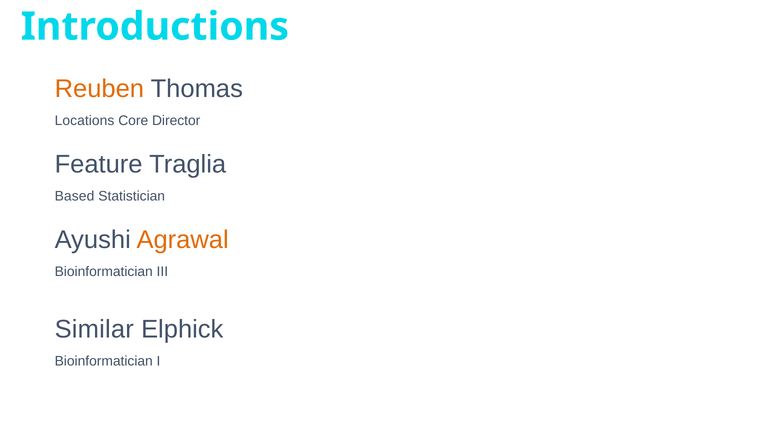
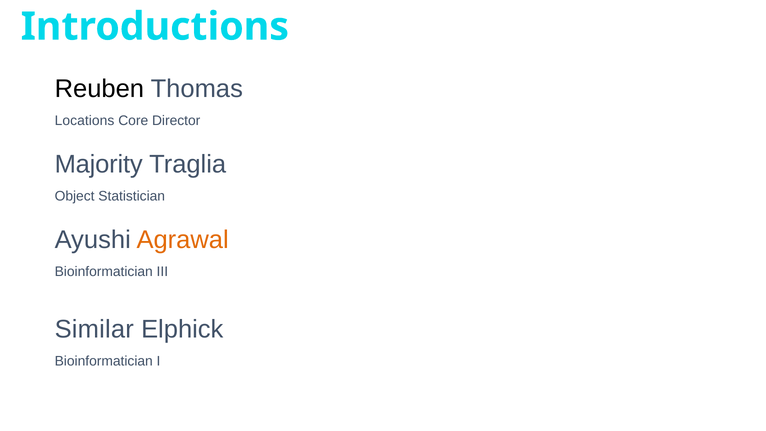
Reuben colour: orange -> black (99, 89)
Feature: Feature -> Majority (99, 164)
Based: Based -> Object (75, 196)
